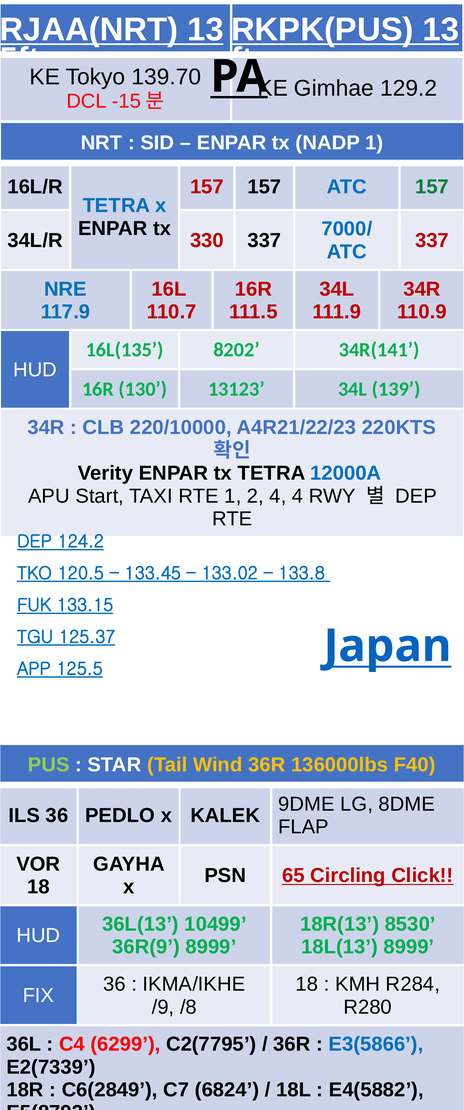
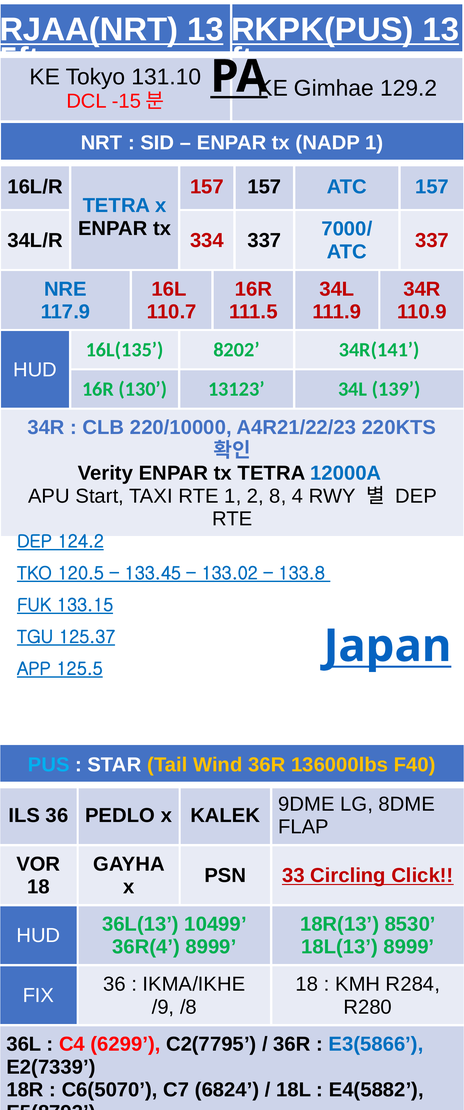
139.70: 139.70 -> 131.10 (166, 77)
157 colour: green -> blue (432, 187)
330: 330 -> 334 (207, 240)
2 4: 4 -> 8 (278, 496)
PUS colour: light green -> light blue (49, 765)
65: 65 -> 33 (293, 876)
36R(9: 36R(9 -> 36R(4 (146, 947)
C6(2849: C6(2849 -> C6(5070 (110, 1090)
